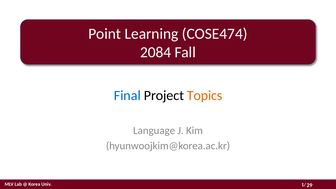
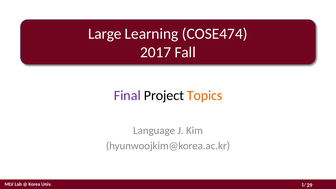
Point: Point -> Large (105, 34)
2084: 2084 -> 2017 (156, 52)
Final colour: blue -> purple (127, 96)
